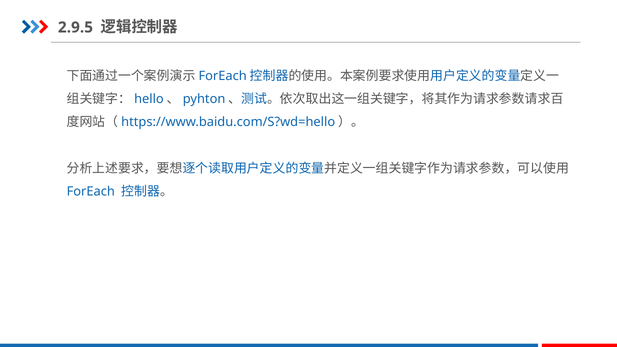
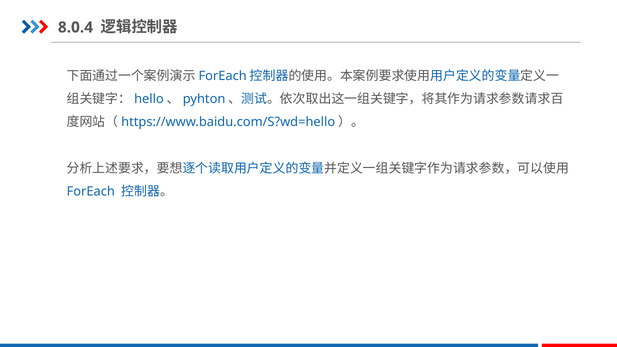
2.9.5: 2.9.5 -> 8.0.4 (75, 27)
